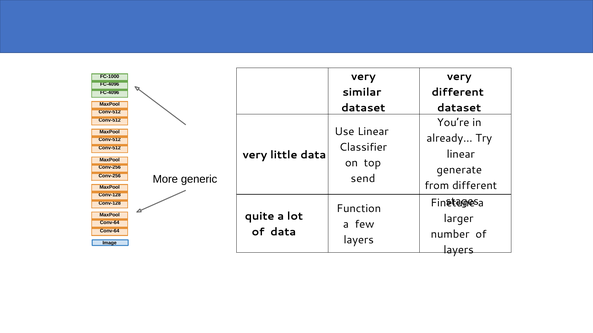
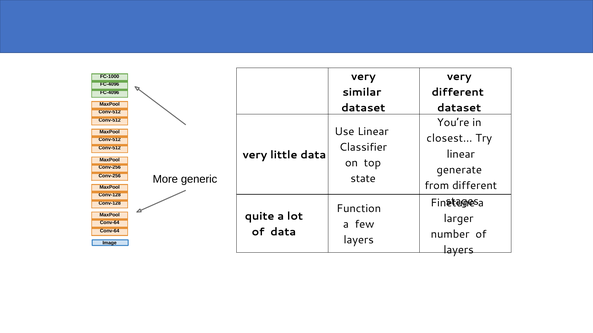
already…: already… -> closest… (449, 139)
send: send -> state (363, 179)
